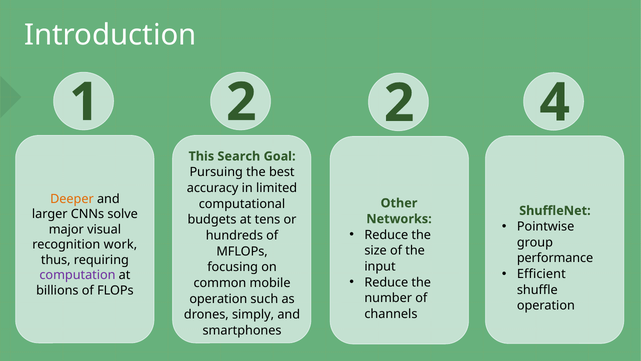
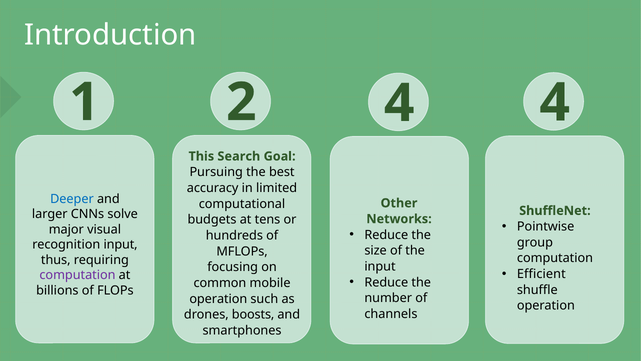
2 2: 2 -> 4 (399, 103)
Deeper colour: orange -> blue (72, 199)
recognition work: work -> input (121, 244)
performance: performance -> computation (555, 258)
simply: simply -> boosts (253, 314)
